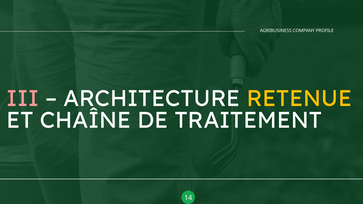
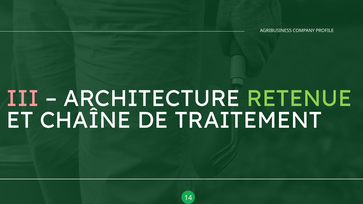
RETENUE colour: yellow -> light green (299, 99)
